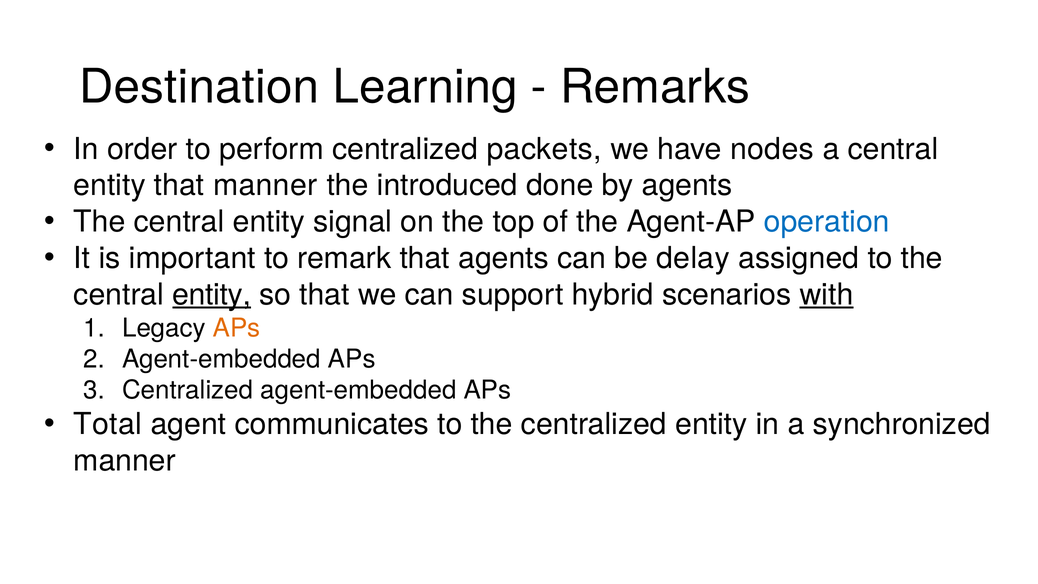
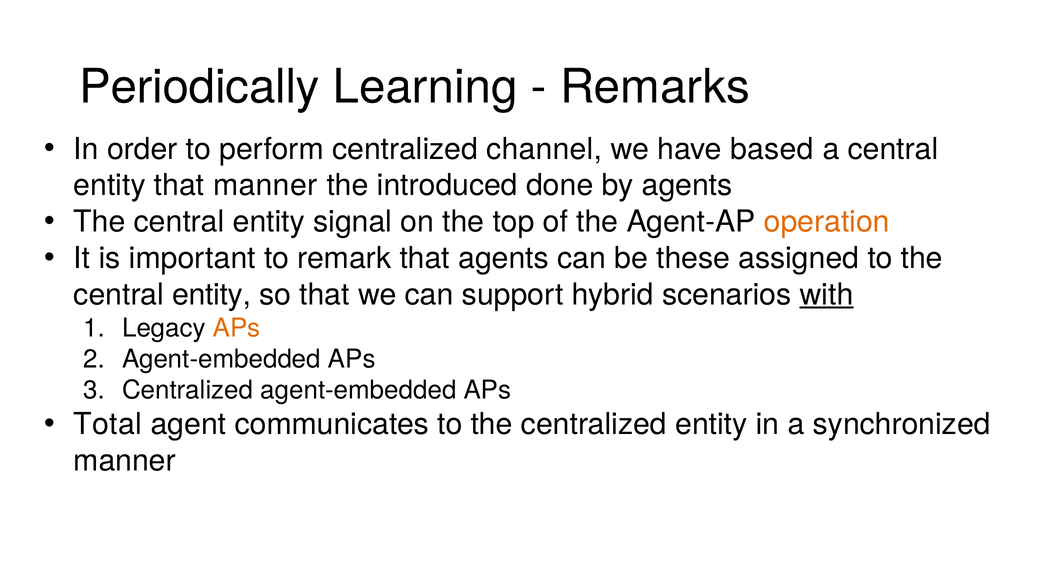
Destination: Destination -> Periodically (199, 87)
packets: packets -> channel (544, 149)
nodes: nodes -> based (772, 149)
operation colour: blue -> orange (827, 222)
delay: delay -> these (693, 258)
entity underline: present -> none (212, 295)
